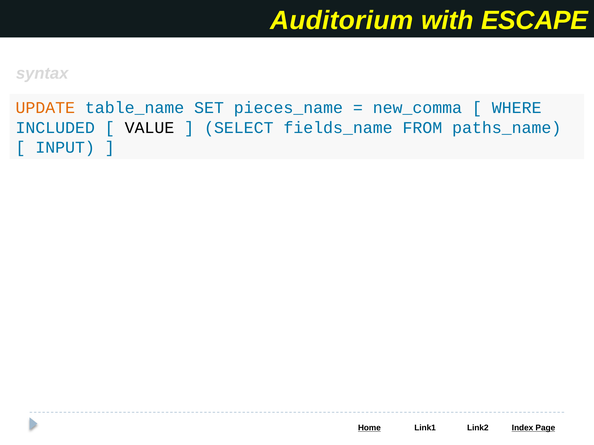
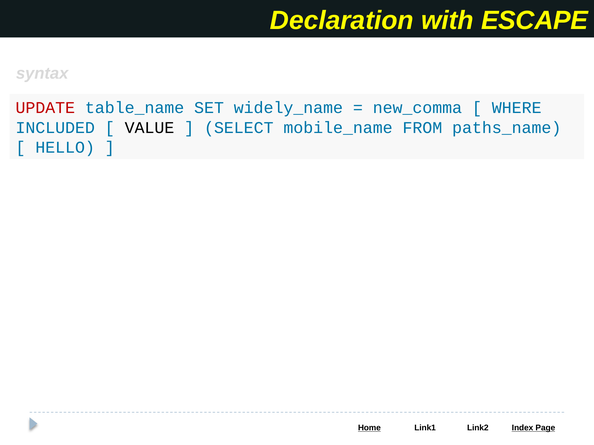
Auditorium: Auditorium -> Declaration (342, 21)
UPDATE colour: orange -> red (45, 108)
pieces_name: pieces_name -> widely_name (288, 108)
fields_name: fields_name -> mobile_name (338, 128)
INPUT: INPUT -> HELLO (65, 148)
